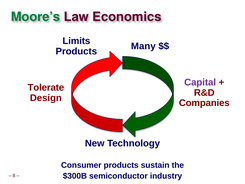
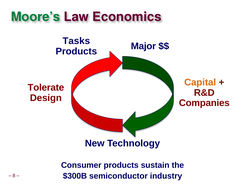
Limits: Limits -> Tasks (76, 41)
Many: Many -> Major (143, 46)
Capital colour: purple -> orange (200, 82)
